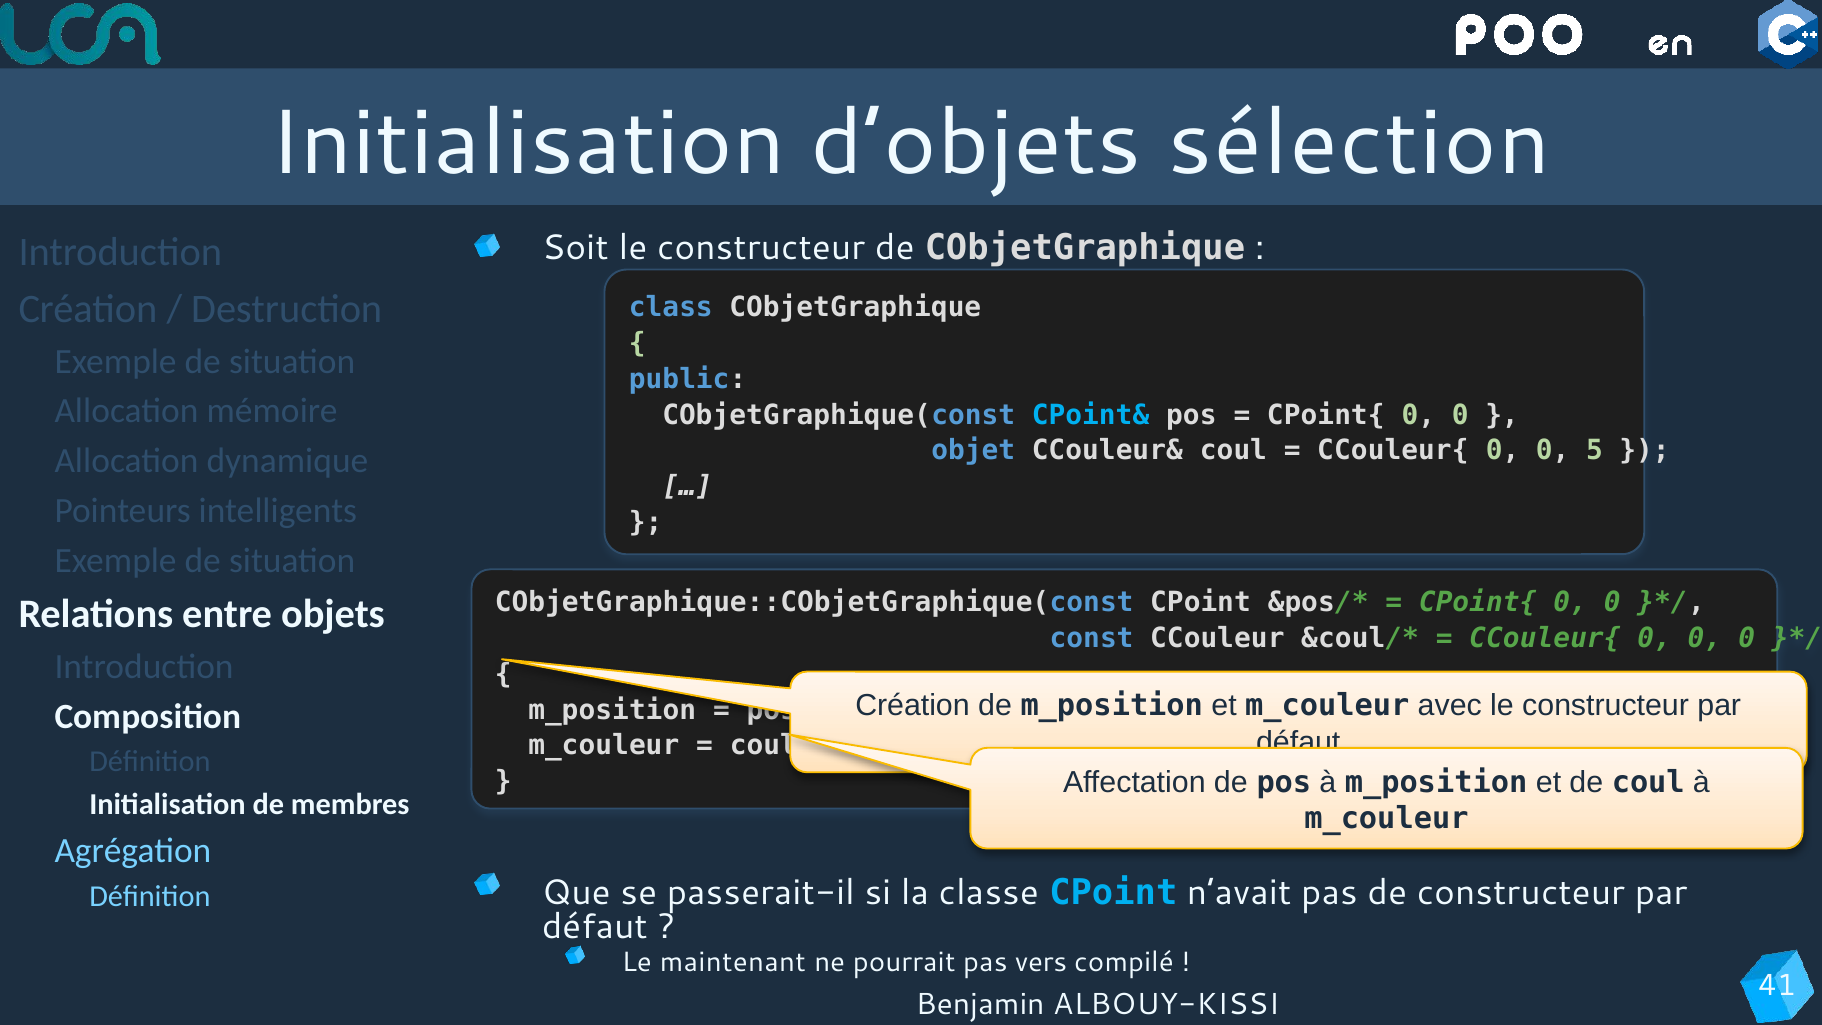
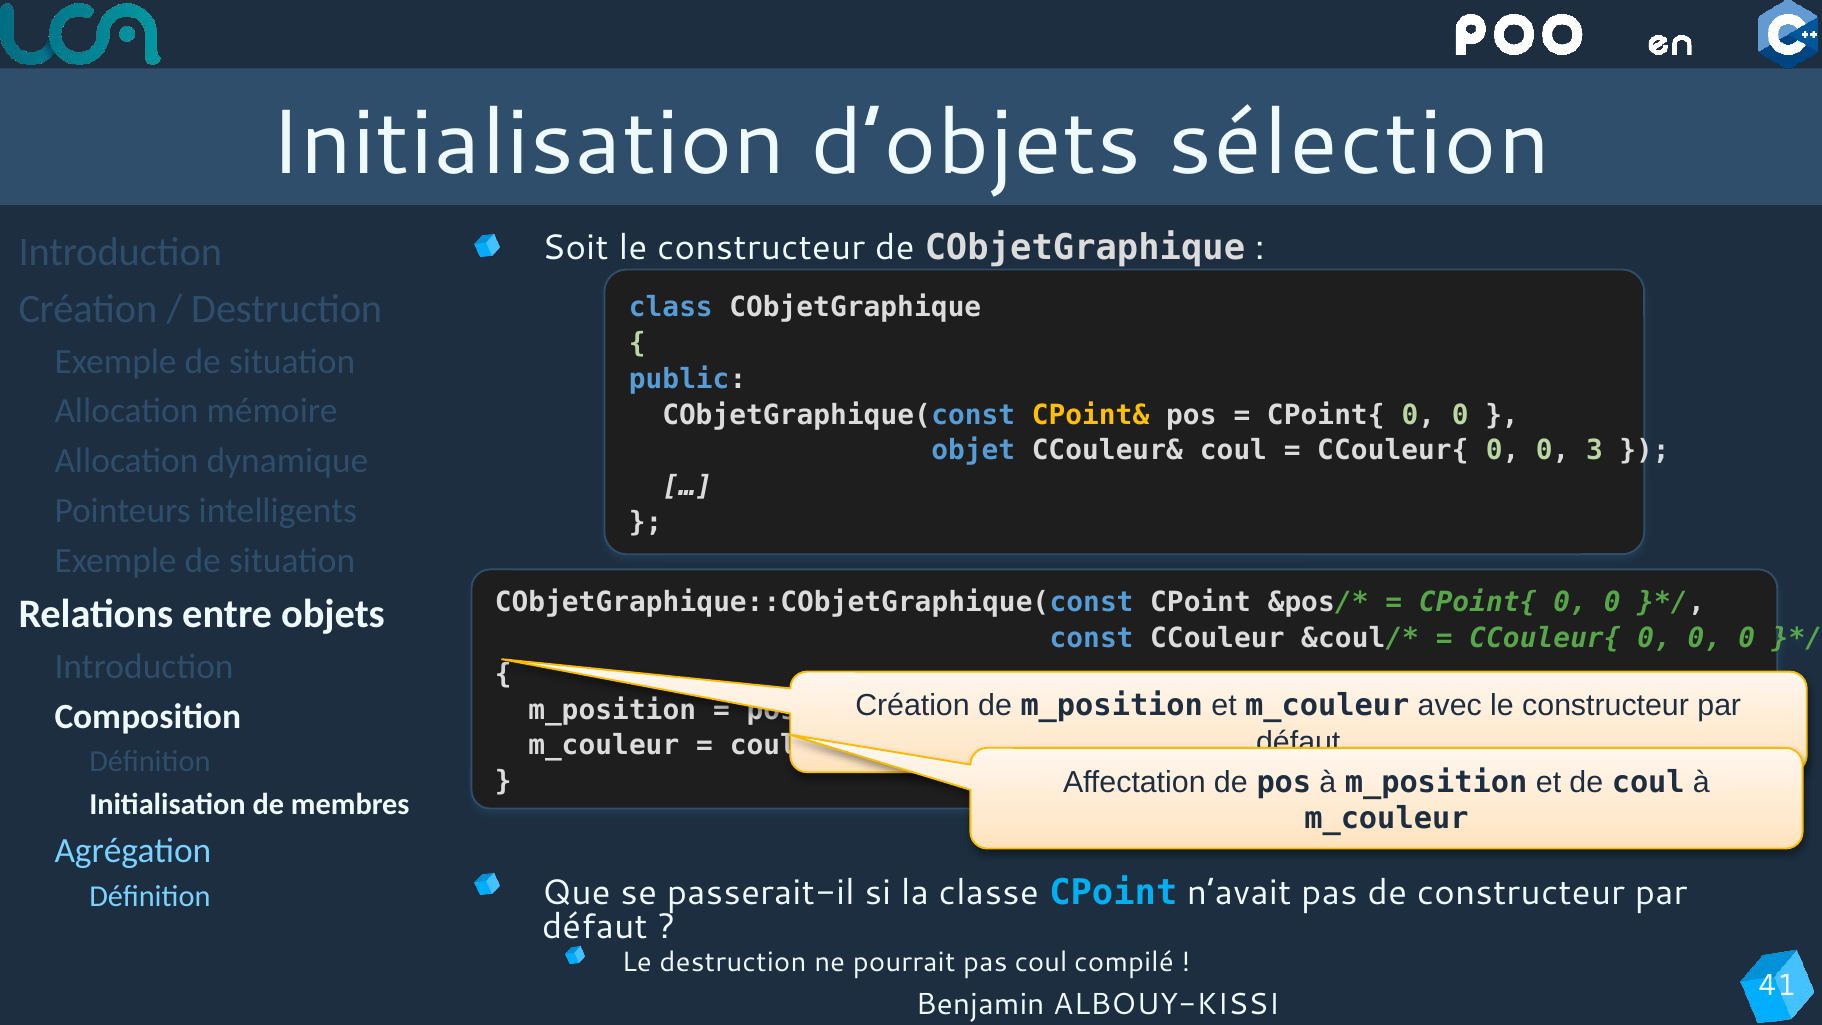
CPoint& colour: light blue -> yellow (1091, 415)
5: 5 -> 3 (1594, 451)
Le maintenant: maintenant -> destruction (733, 962)
pas vers: vers -> coul (1041, 962)
